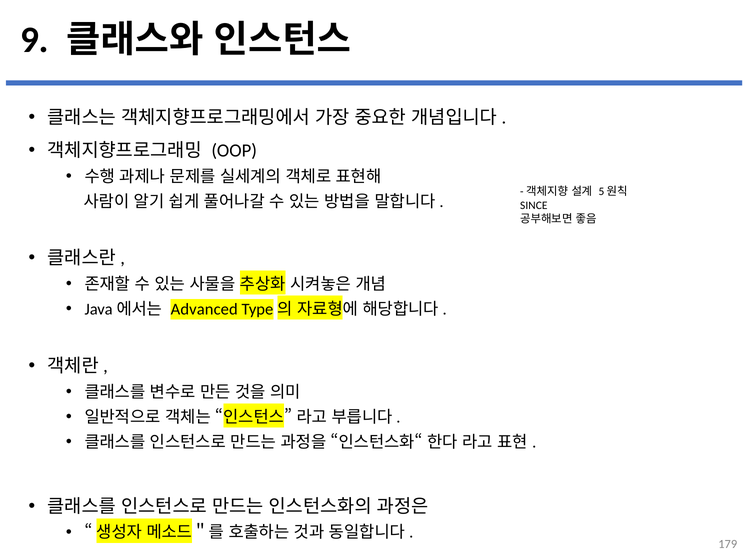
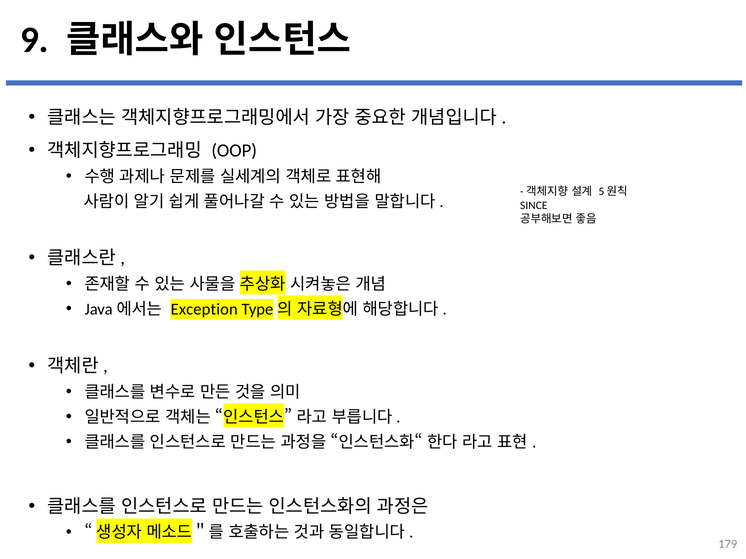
Advanced: Advanced -> Exception (204, 310)
